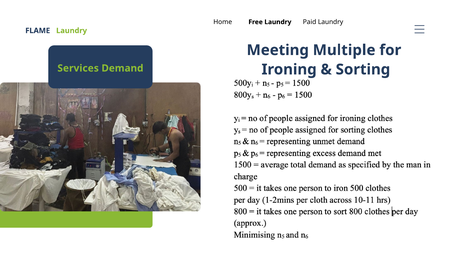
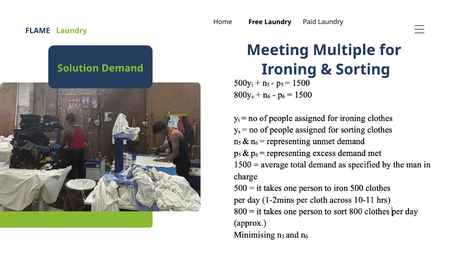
Services: Services -> Solution (78, 68)
